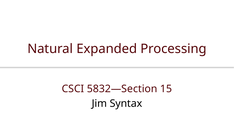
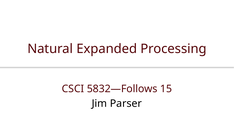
5832—Section: 5832—Section -> 5832—Follows (122, 89)
Syntax: Syntax -> Parser (126, 103)
